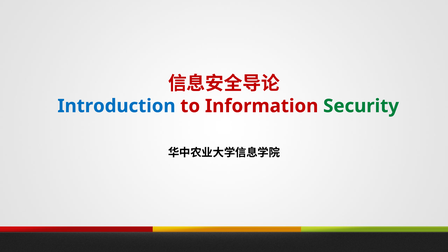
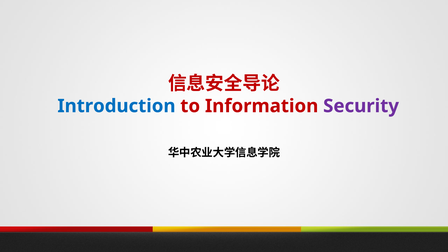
Security colour: green -> purple (361, 106)
